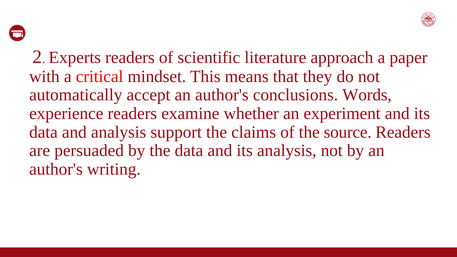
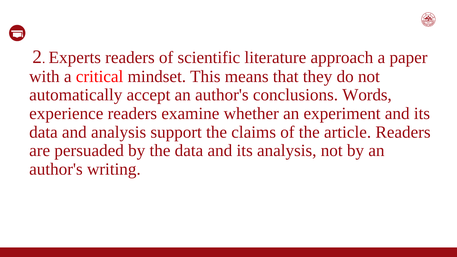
source: source -> article (348, 132)
